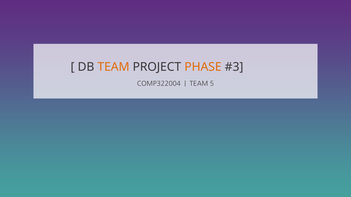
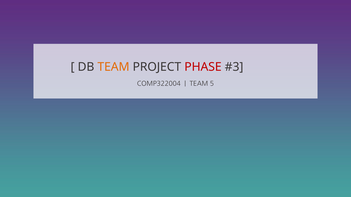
PHASE colour: orange -> red (203, 67)
